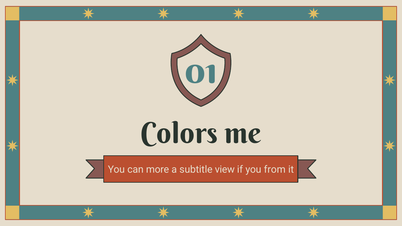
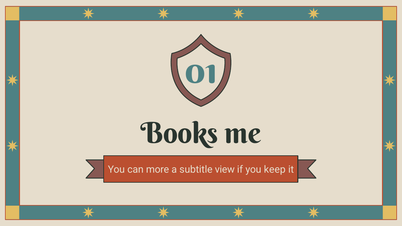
Colors: Colors -> Books (179, 134)
from: from -> keep (275, 170)
